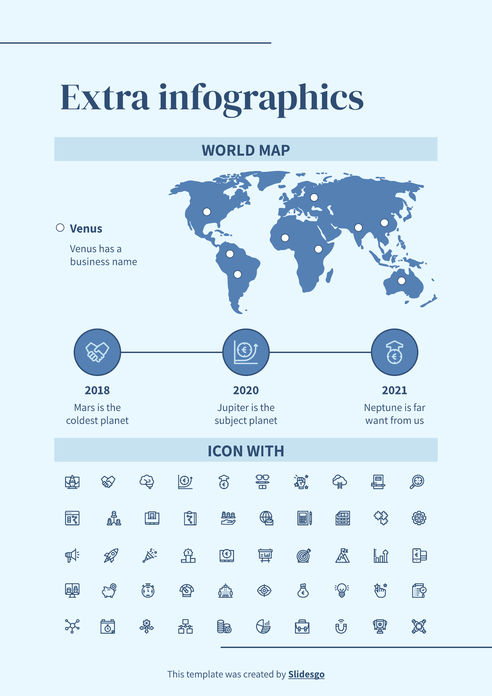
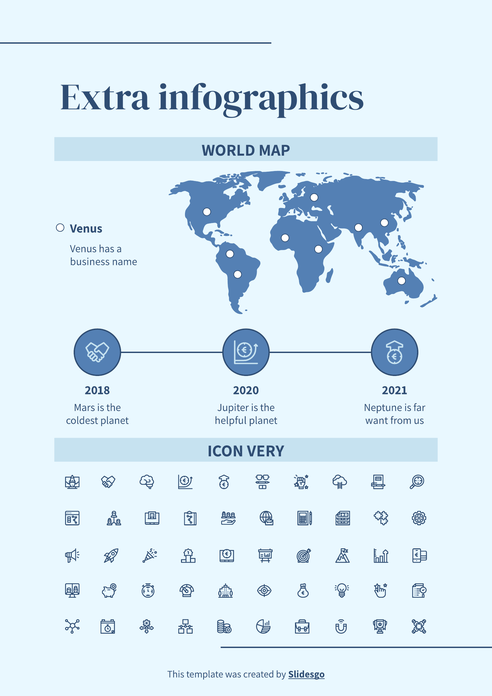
subject: subject -> helpful (231, 420)
WITH: WITH -> VERY (266, 451)
